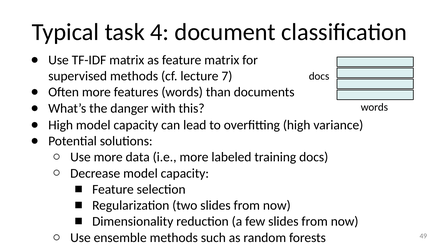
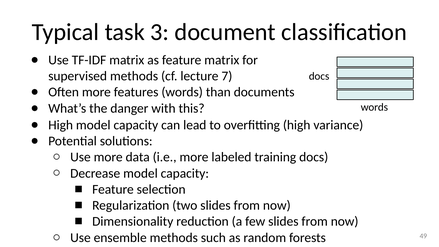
4: 4 -> 3 (160, 32)
